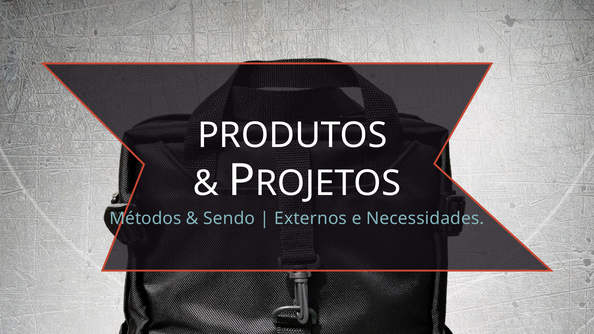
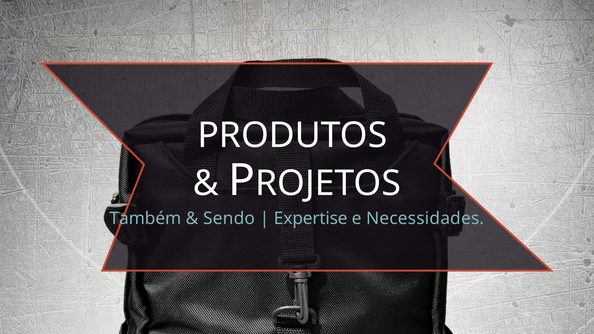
Métodos: Métodos -> Também (145, 219)
Externos: Externos -> Expertise (311, 219)
